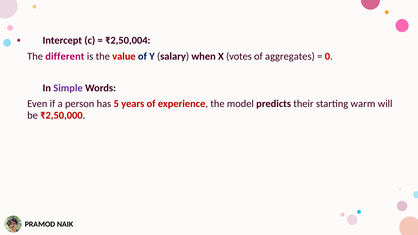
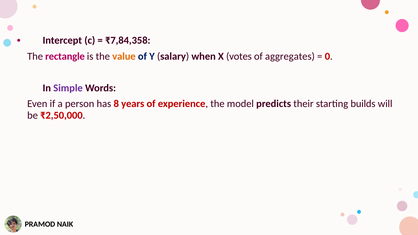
₹2,50,004: ₹2,50,004 -> ₹7,84,358 (128, 41)
different: different -> rectangle (65, 56)
value colour: red -> orange (124, 56)
5: 5 -> 8 (116, 104)
warm: warm -> builds (363, 104)
